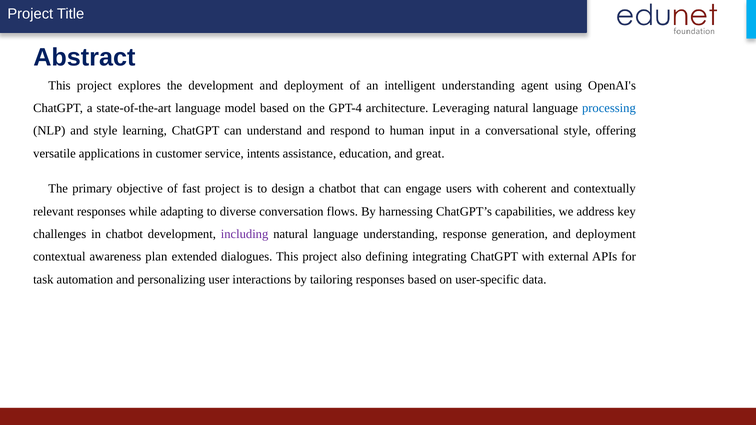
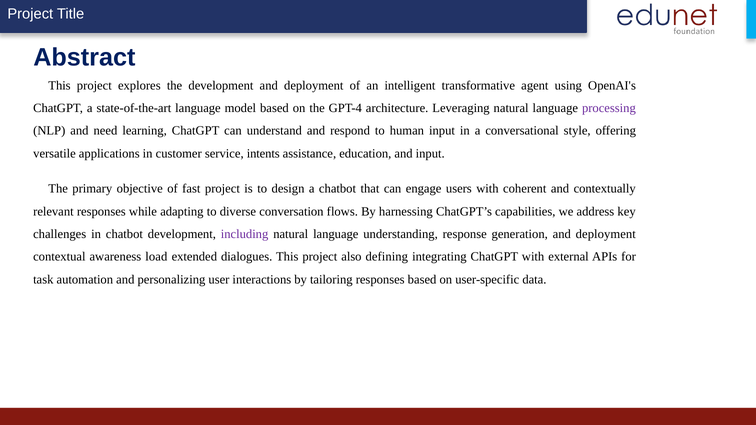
intelligent understanding: understanding -> transformative (478, 86)
processing colour: blue -> purple (609, 108)
and style: style -> need (105, 131)
and great: great -> input (430, 154)
plan: plan -> load (156, 257)
